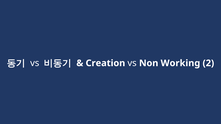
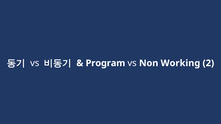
Creation: Creation -> Program (105, 63)
